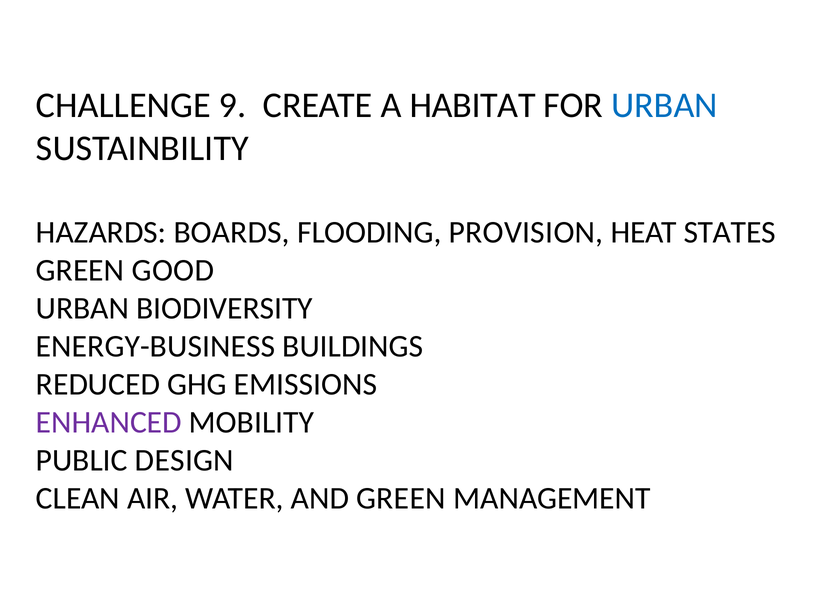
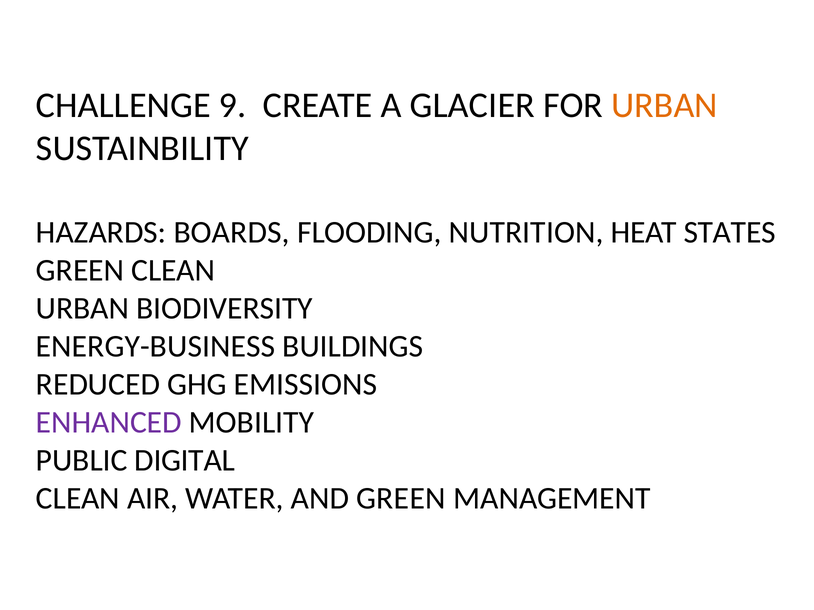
HABITAT: HABITAT -> GLACIER (472, 105)
URBAN colour: blue -> orange (665, 105)
PROVISION: PROVISION -> NUTRITION (526, 232)
GREEN GOOD: GOOD -> CLEAN (173, 270)
DESIGN: DESIGN -> DIGITAL (185, 460)
